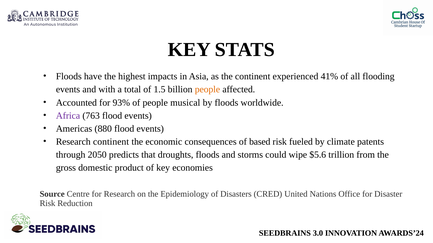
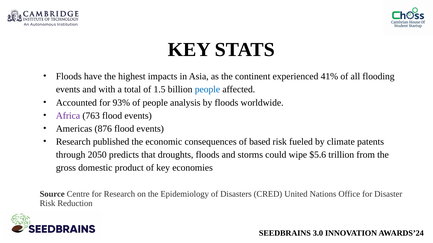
people colour: orange -> blue (207, 90)
musical: musical -> analysis (185, 103)
880: 880 -> 876 (103, 129)
Research continent: continent -> published (111, 142)
